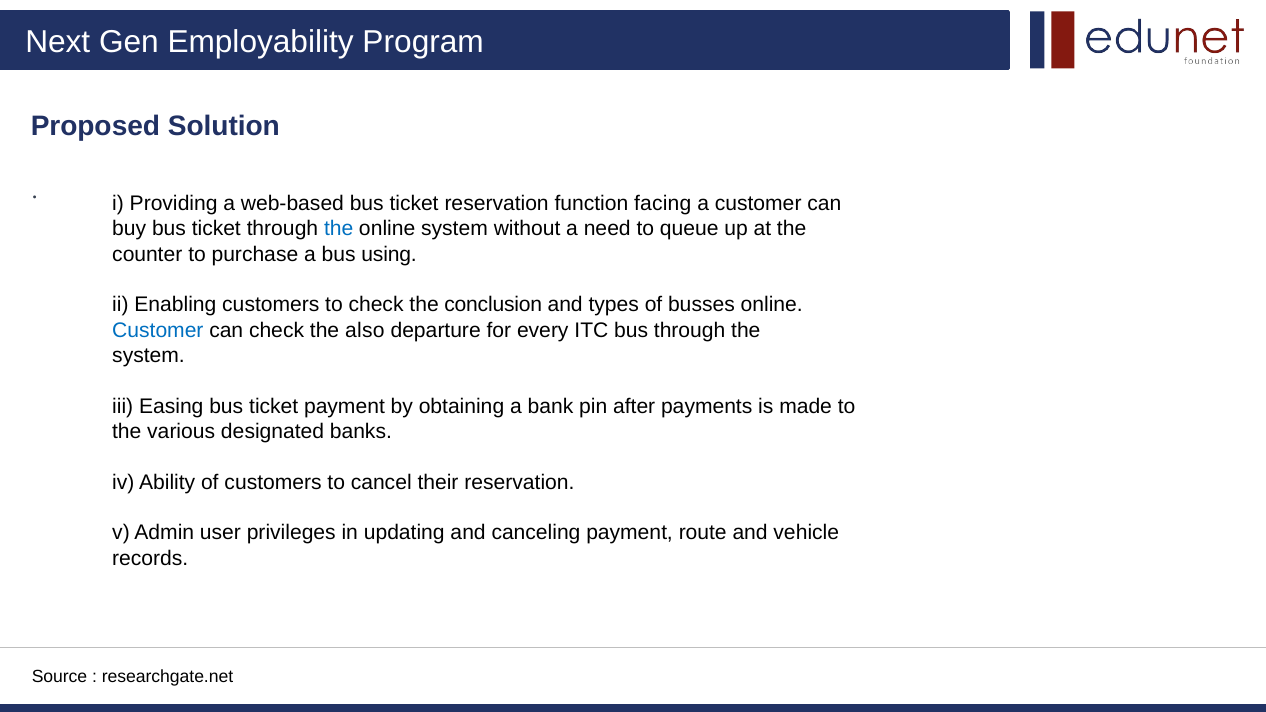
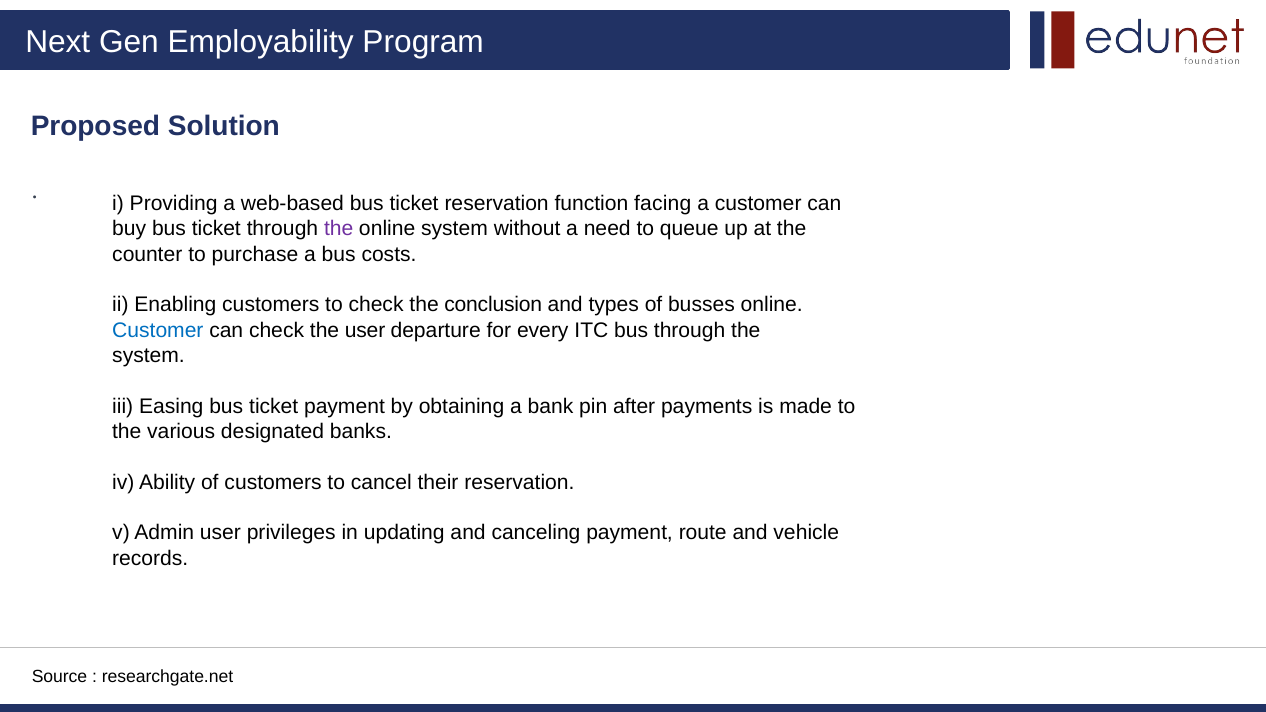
the colour: blue -> purple (339, 229)
using: using -> costs (389, 254)
the also: also -> user (365, 330)
